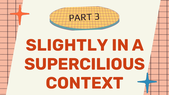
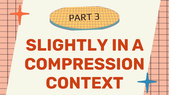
SUPERCILIOUS: SUPERCILIOUS -> COMPRESSION (85, 64)
